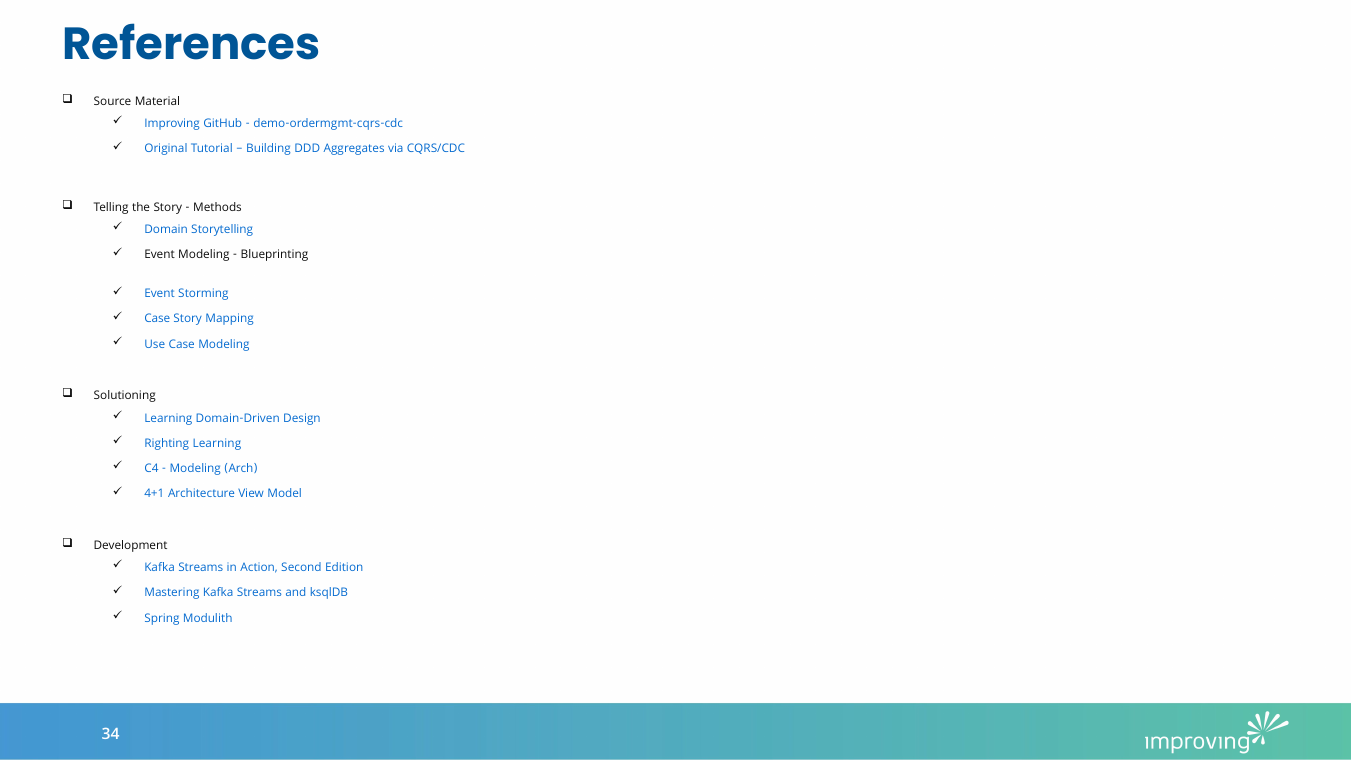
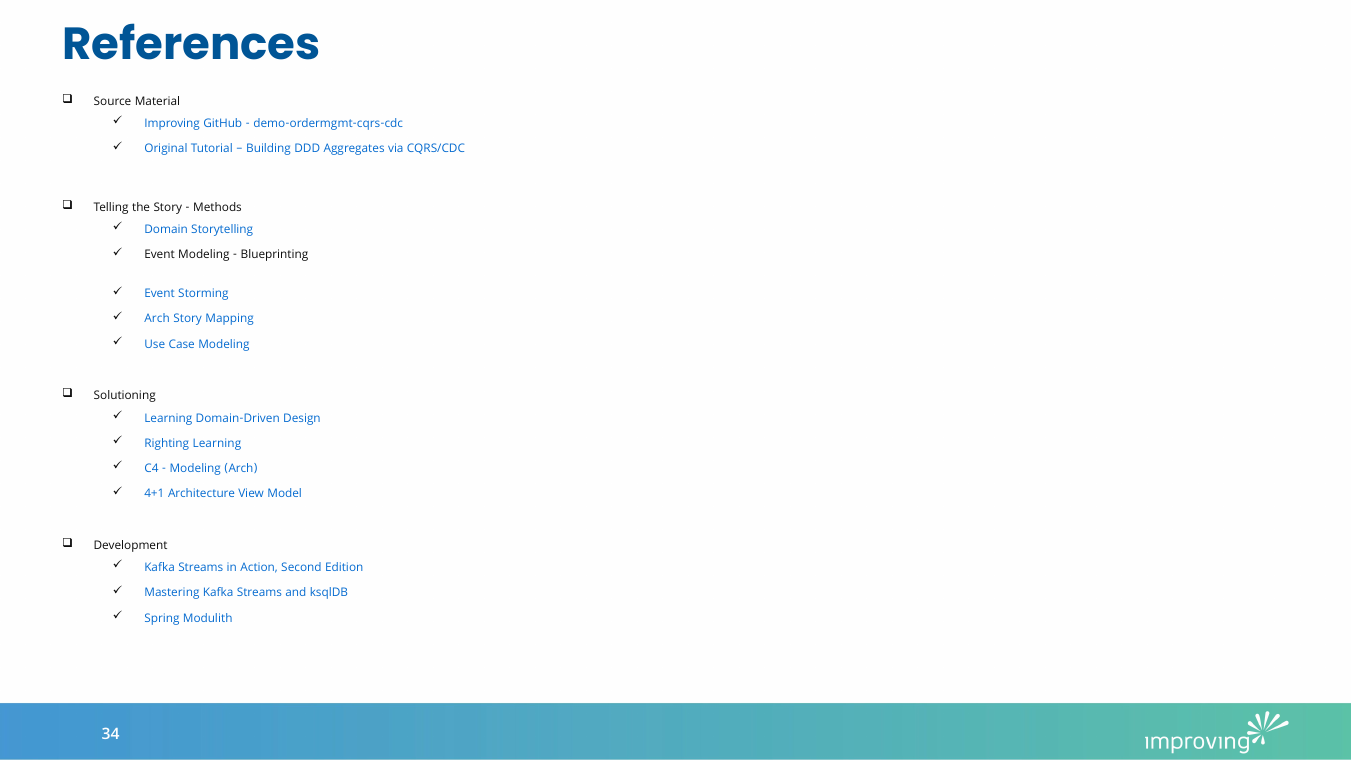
Case: Case -> Arch (157, 319)
